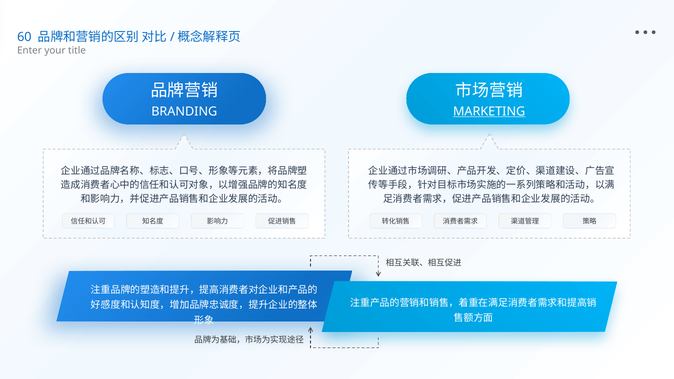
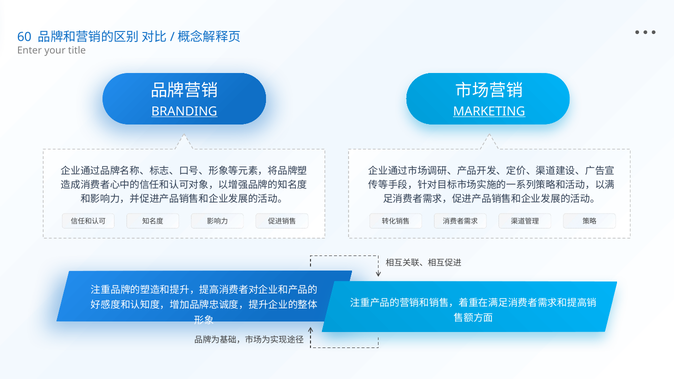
BRANDING underline: none -> present (184, 111)
